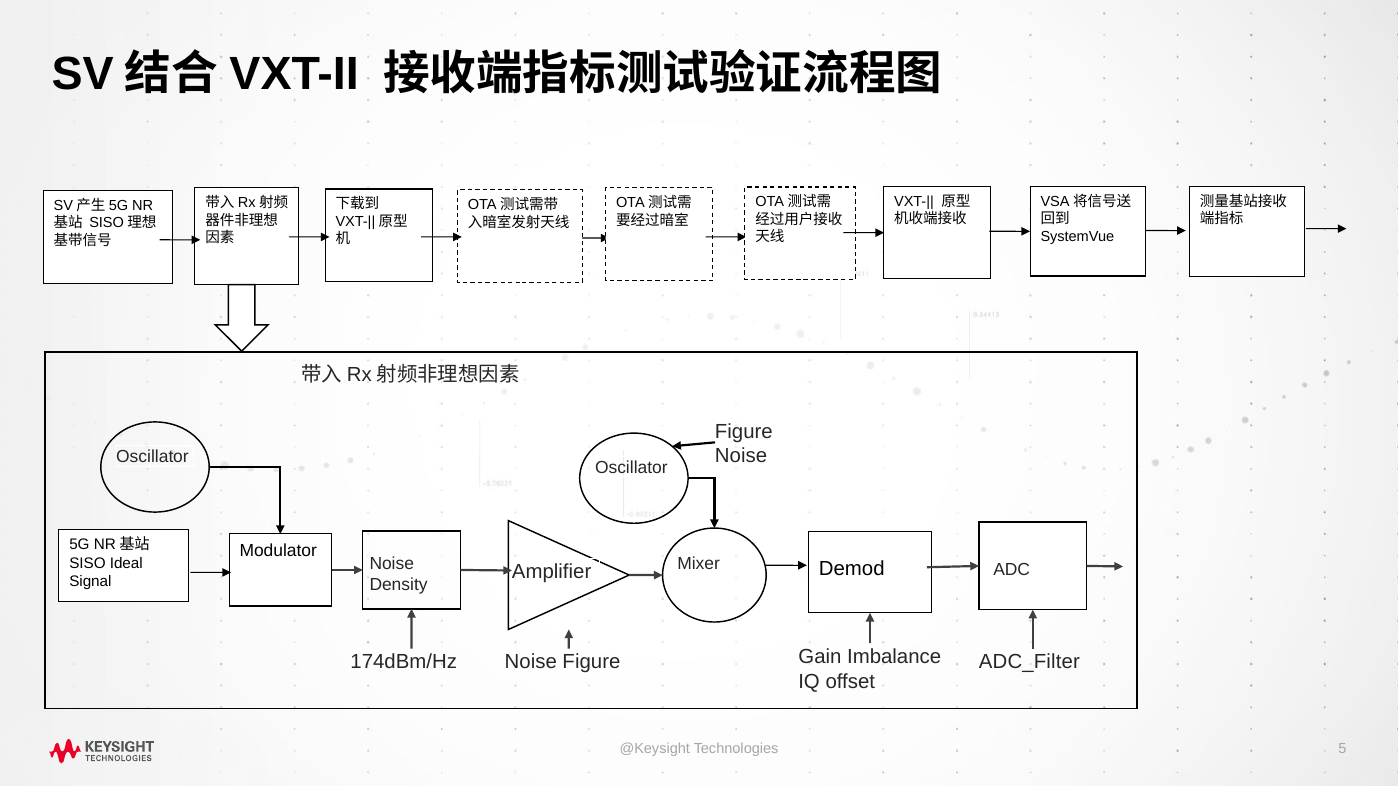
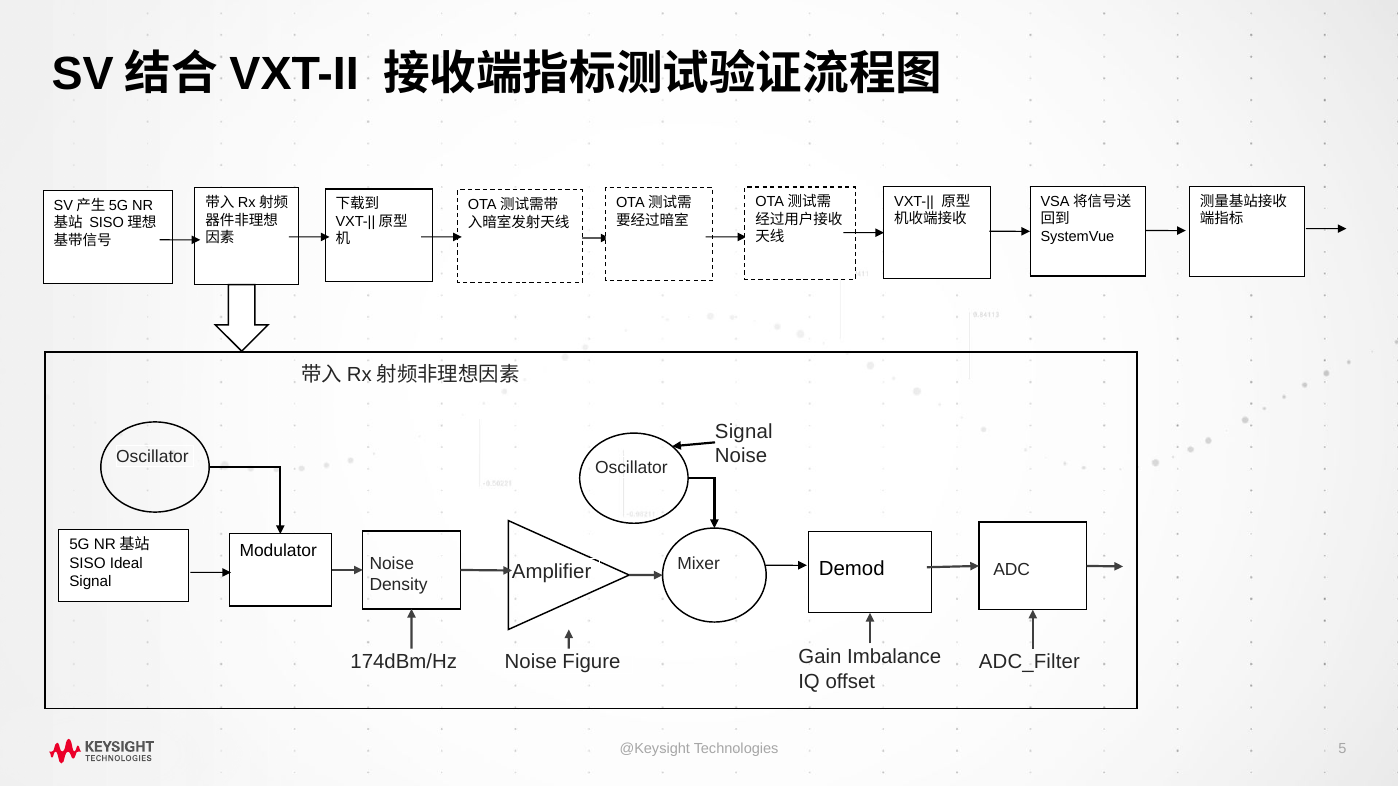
Figure: Figure -> Signal (744, 432)
